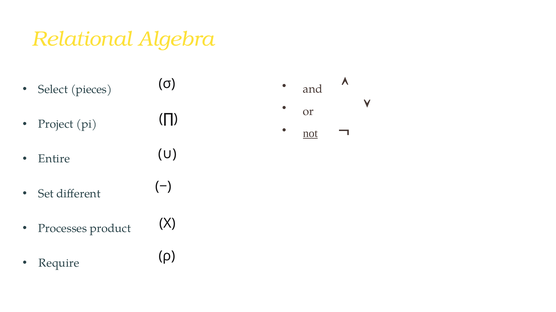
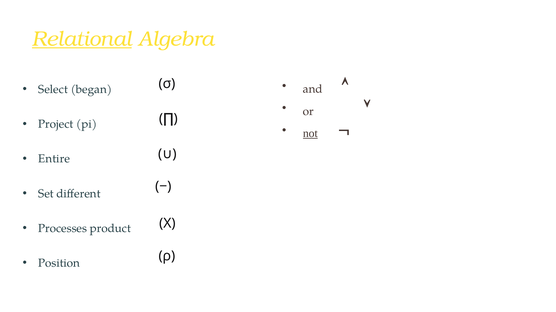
Relational underline: none -> present (82, 39)
pieces: pieces -> began (91, 90)
Require: Require -> Position (59, 263)
